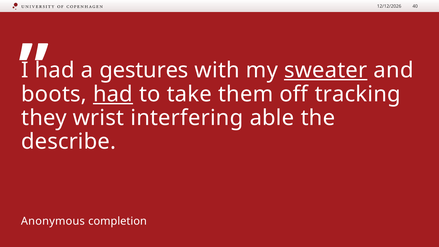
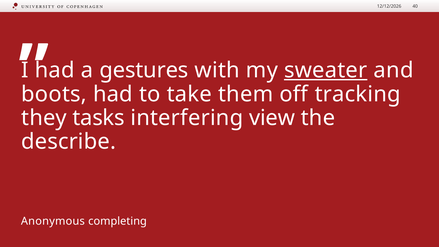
had underline: present -> none (113, 94)
wrist: wrist -> tasks (99, 118)
able: able -> view (272, 118)
completion: completion -> completing (118, 221)
